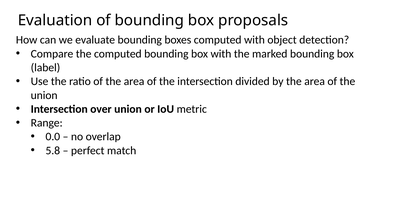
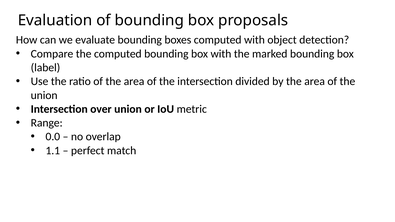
5.8: 5.8 -> 1.1 (53, 151)
